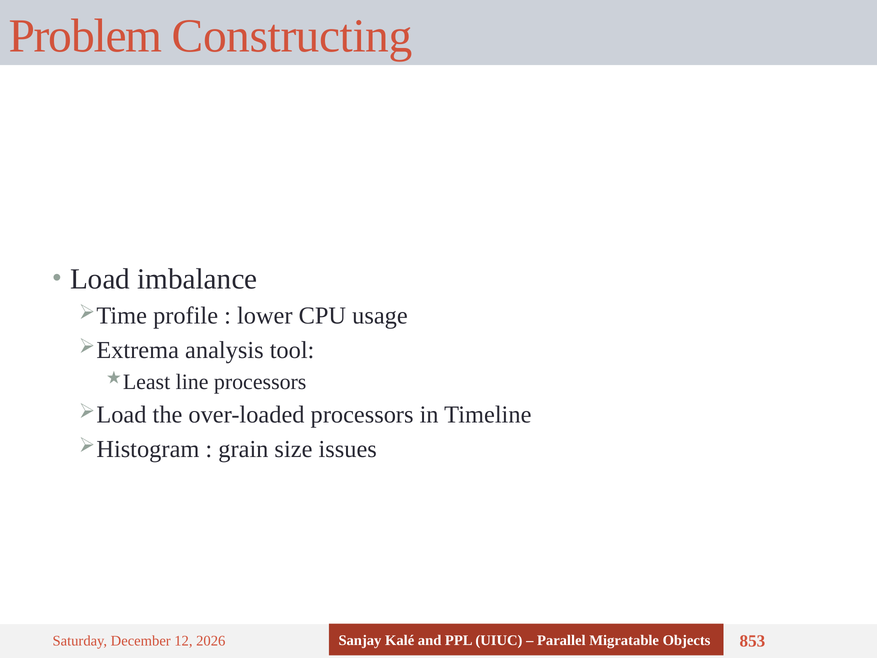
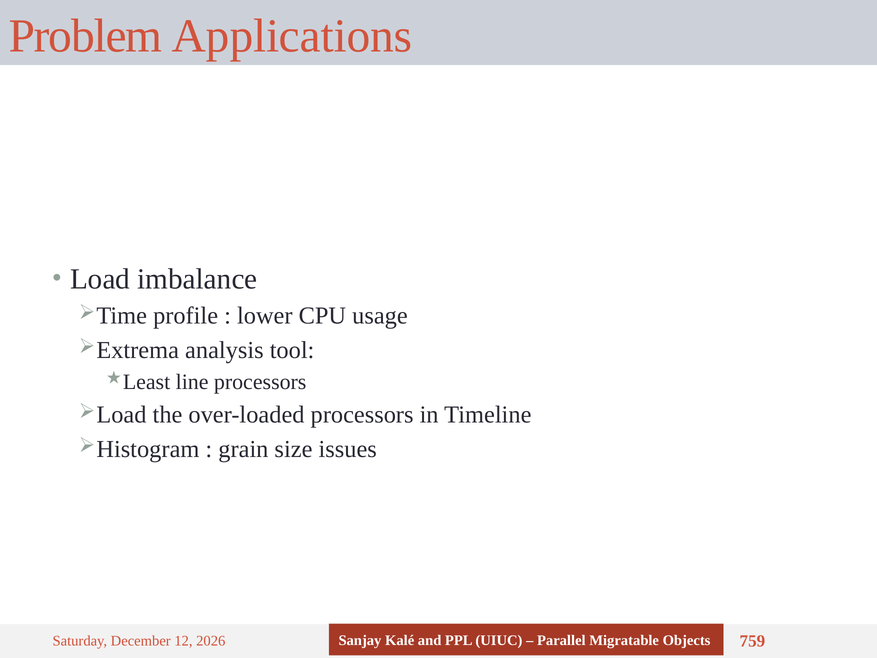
Constructing: Constructing -> Applications (292, 36)
853: 853 -> 759 (752, 641)
